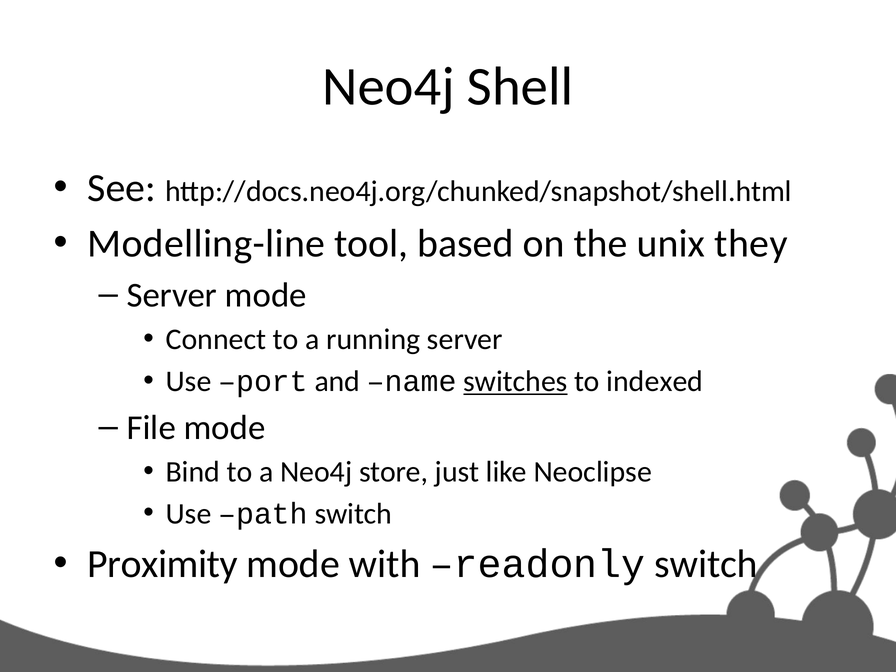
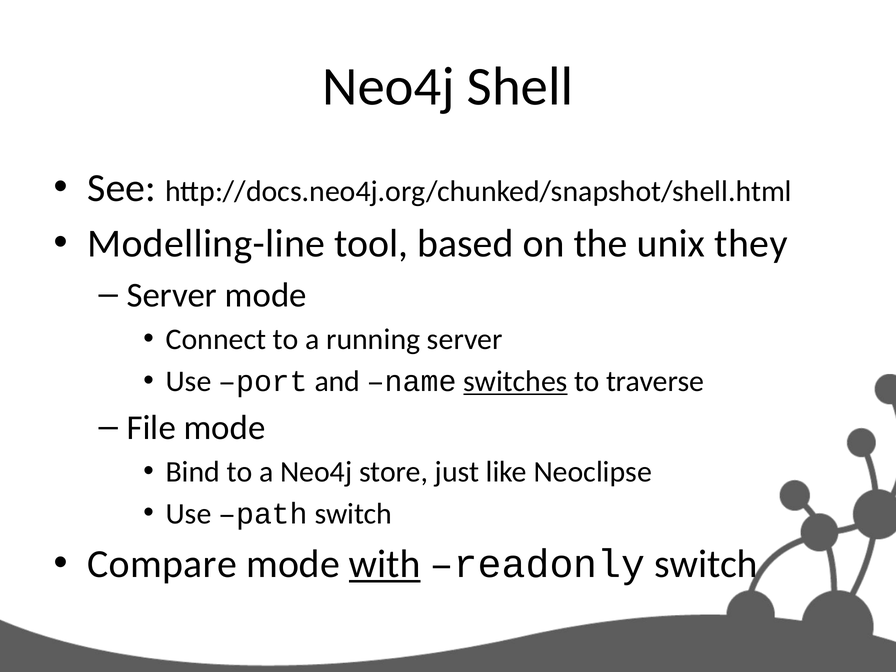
indexed: indexed -> traverse (655, 381)
Proximity: Proximity -> Compare (162, 564)
with underline: none -> present (385, 564)
